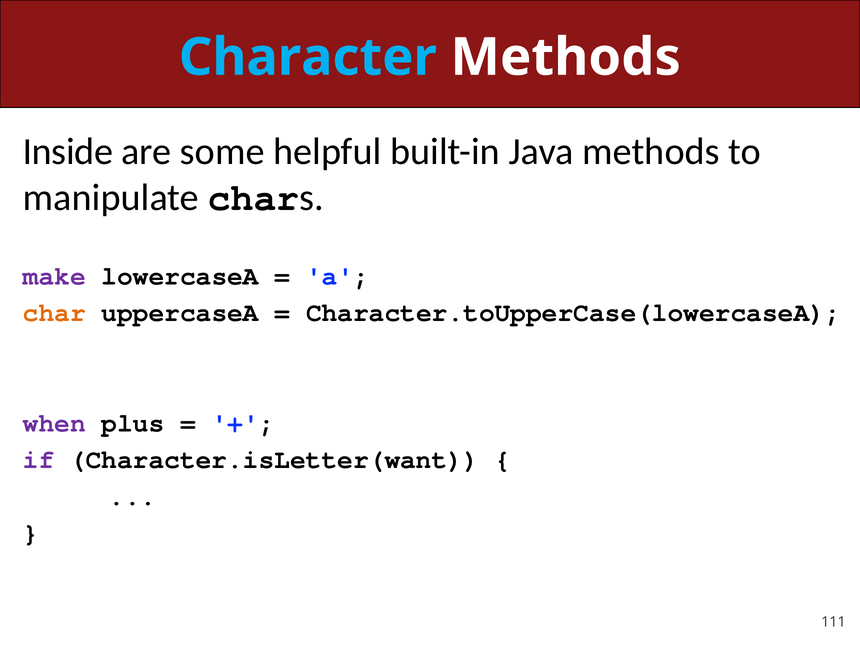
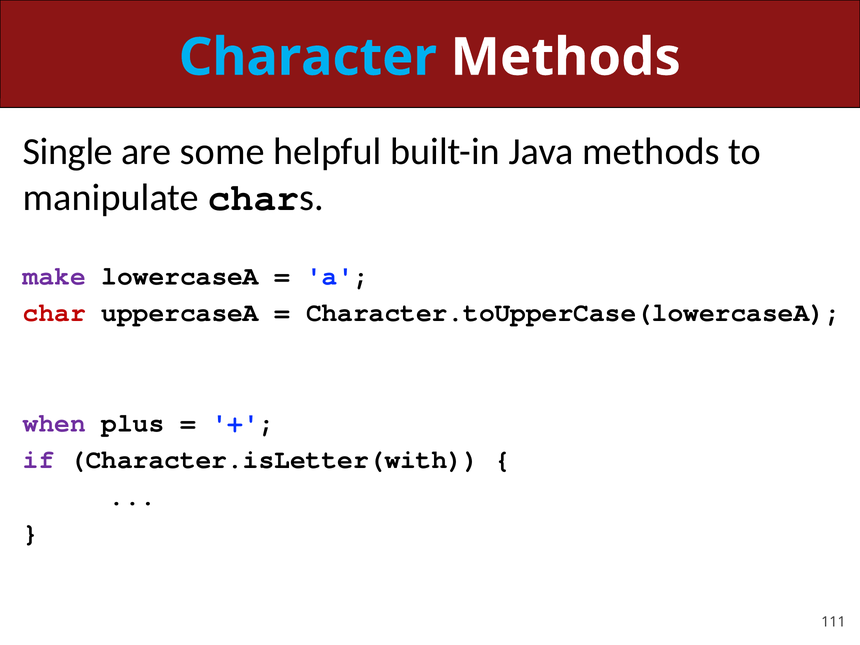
Inside: Inside -> Single (68, 152)
char colour: orange -> red (54, 313)
Character.isLetter(want: Character.isLetter(want -> Character.isLetter(with (274, 460)
